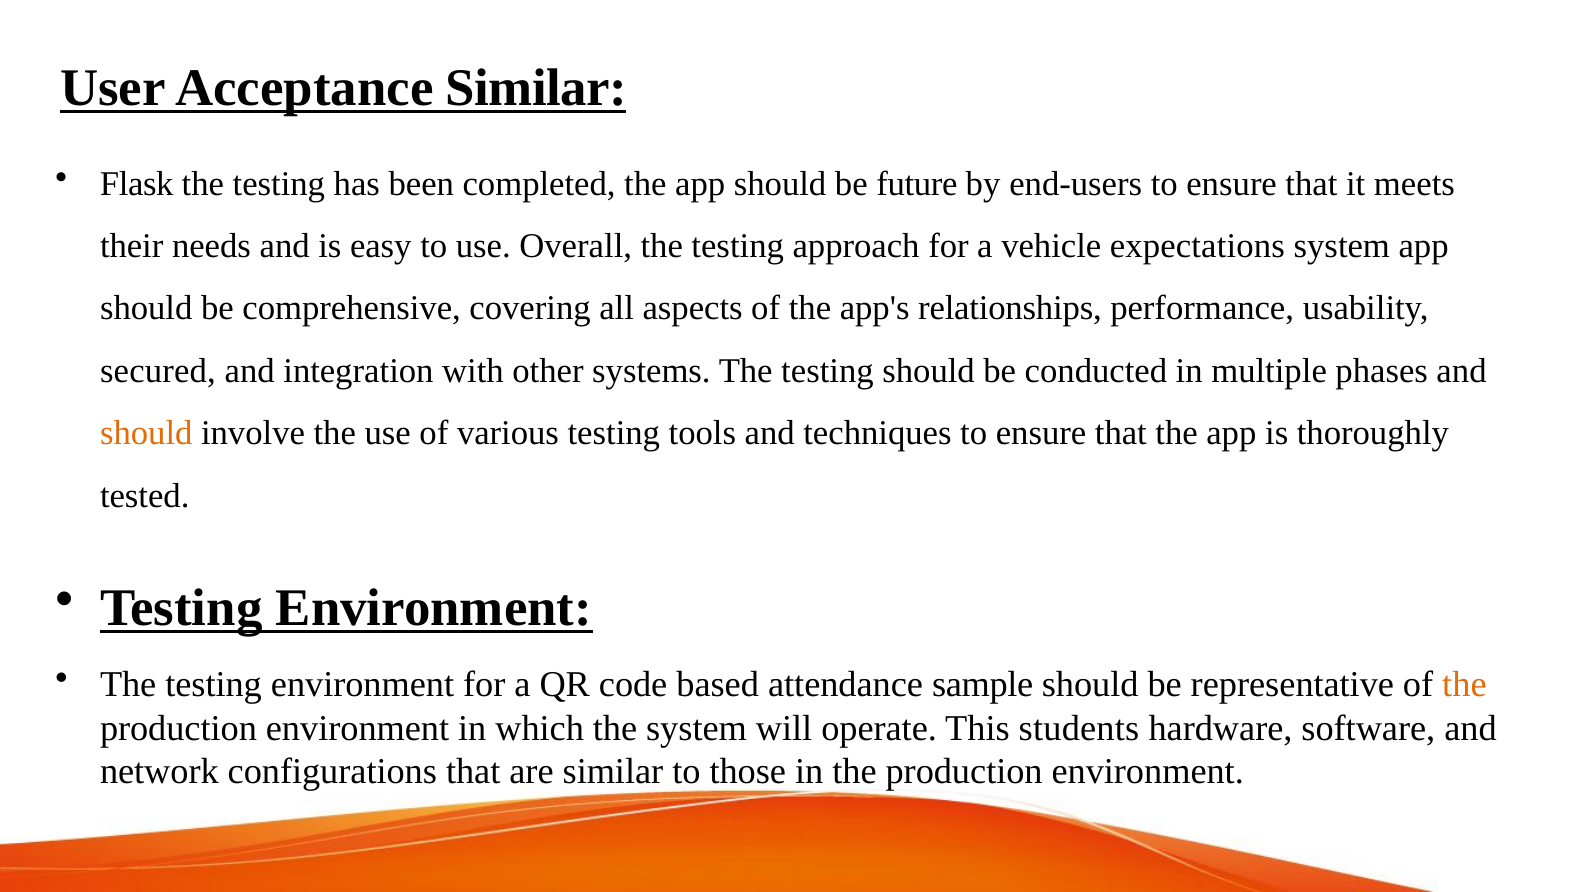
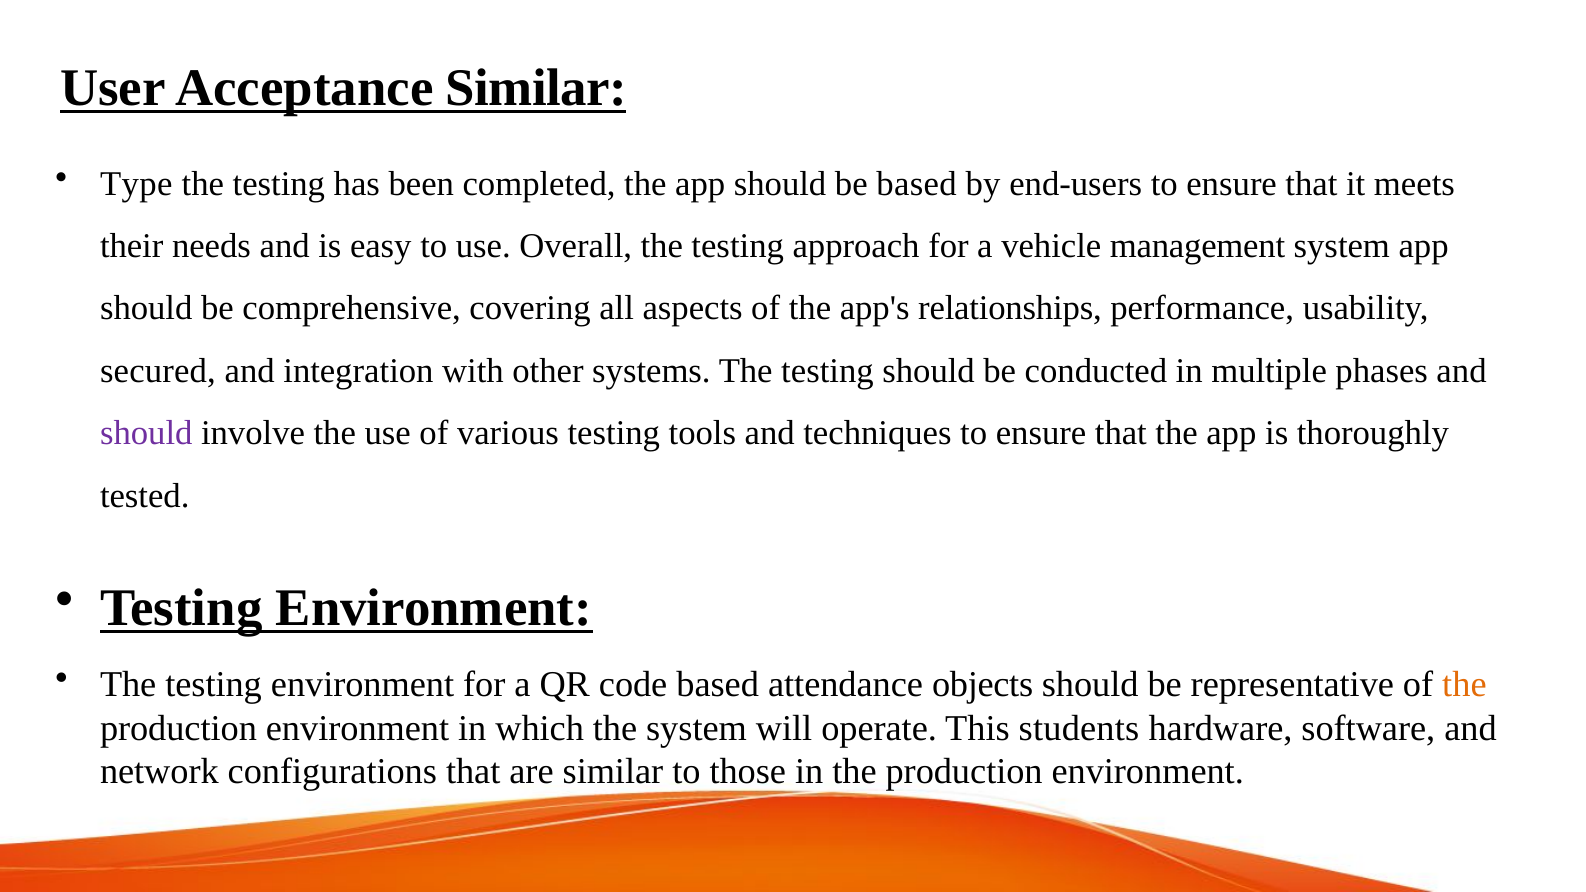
Flask: Flask -> Type (136, 184)
be future: future -> based (917, 184)
expectations: expectations -> management (1198, 246)
should colour: orange -> purple (146, 433)
sample: sample -> objects (983, 685)
